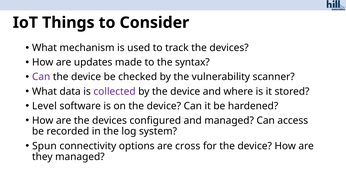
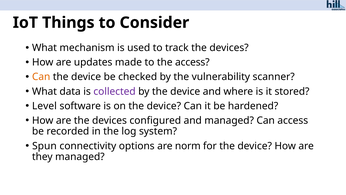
the syntax: syntax -> access (192, 62)
Can colour: purple -> orange (41, 77)
cross: cross -> norm (188, 146)
